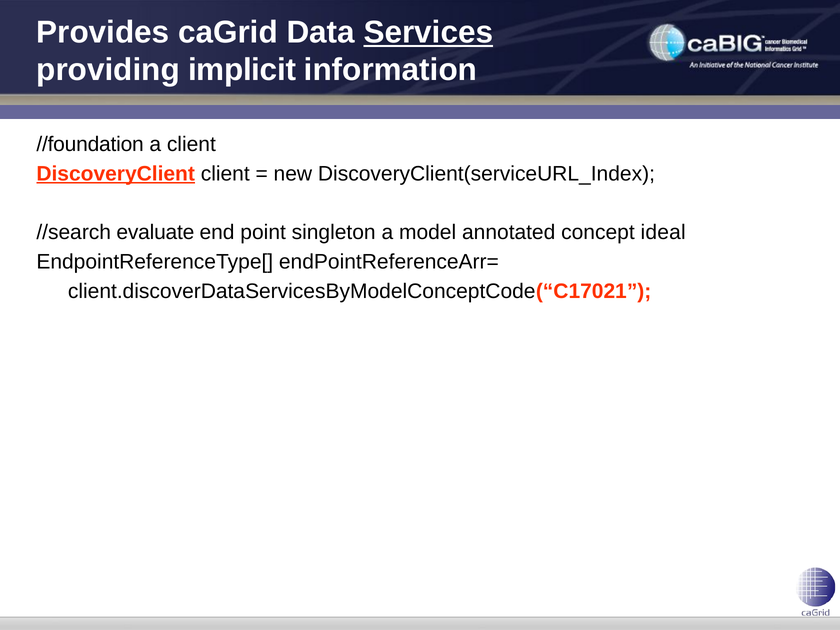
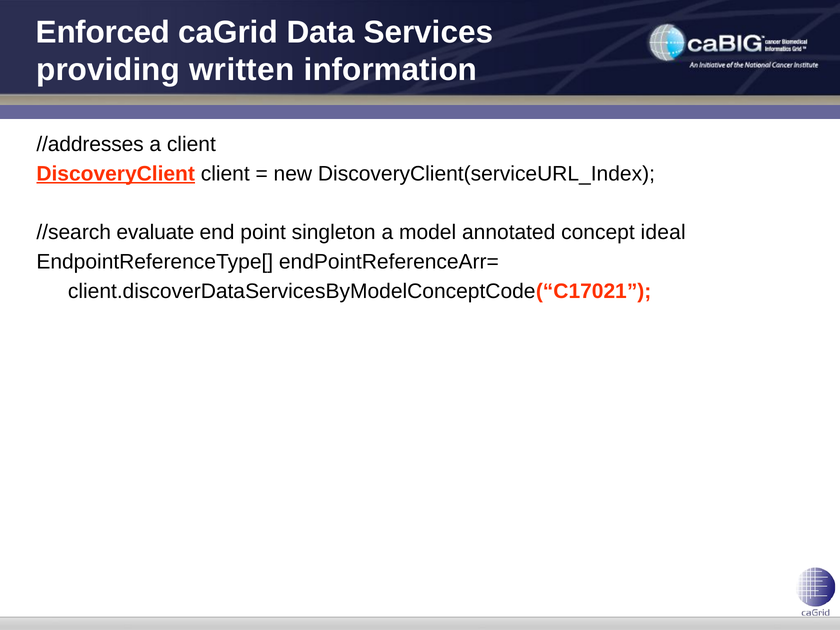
Provides: Provides -> Enforced (103, 32)
Services underline: present -> none (428, 32)
implicit: implicit -> written (242, 70)
//foundation: //foundation -> //addresses (90, 144)
